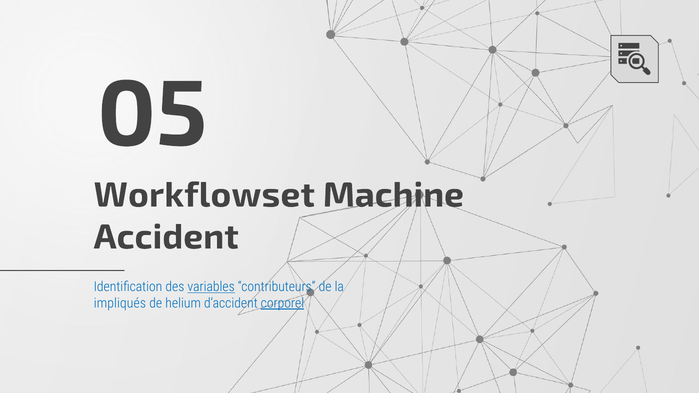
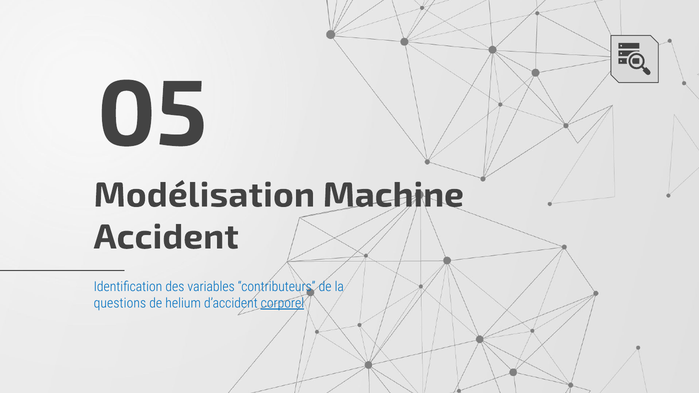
Workflowset: Workflowset -> Modélisation (204, 195)
variables underline: present -> none (211, 287)
impliqués: impliqués -> questions (120, 303)
